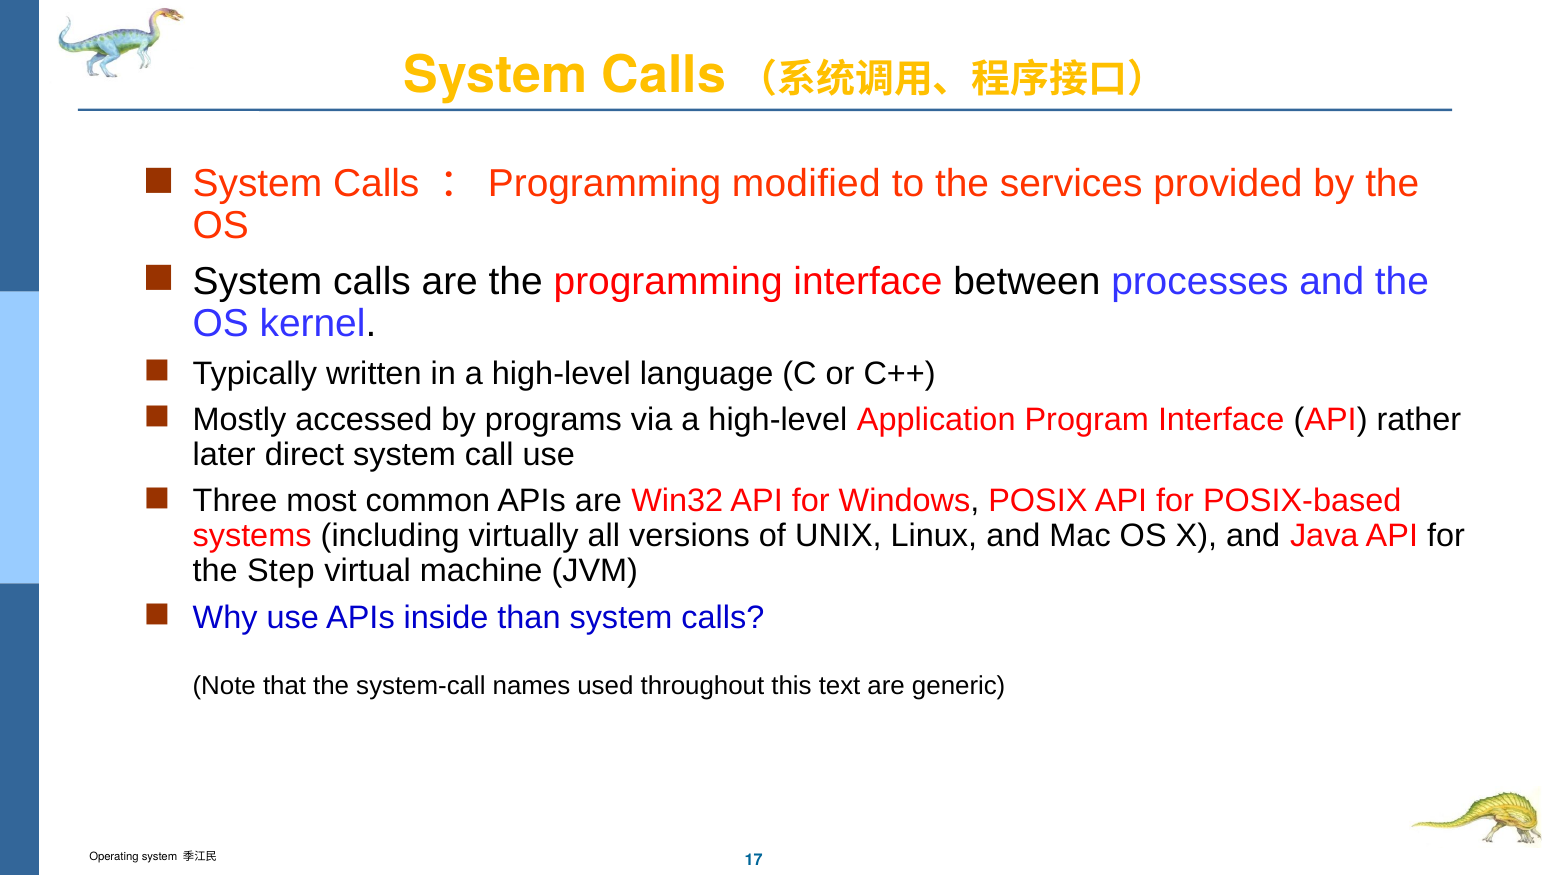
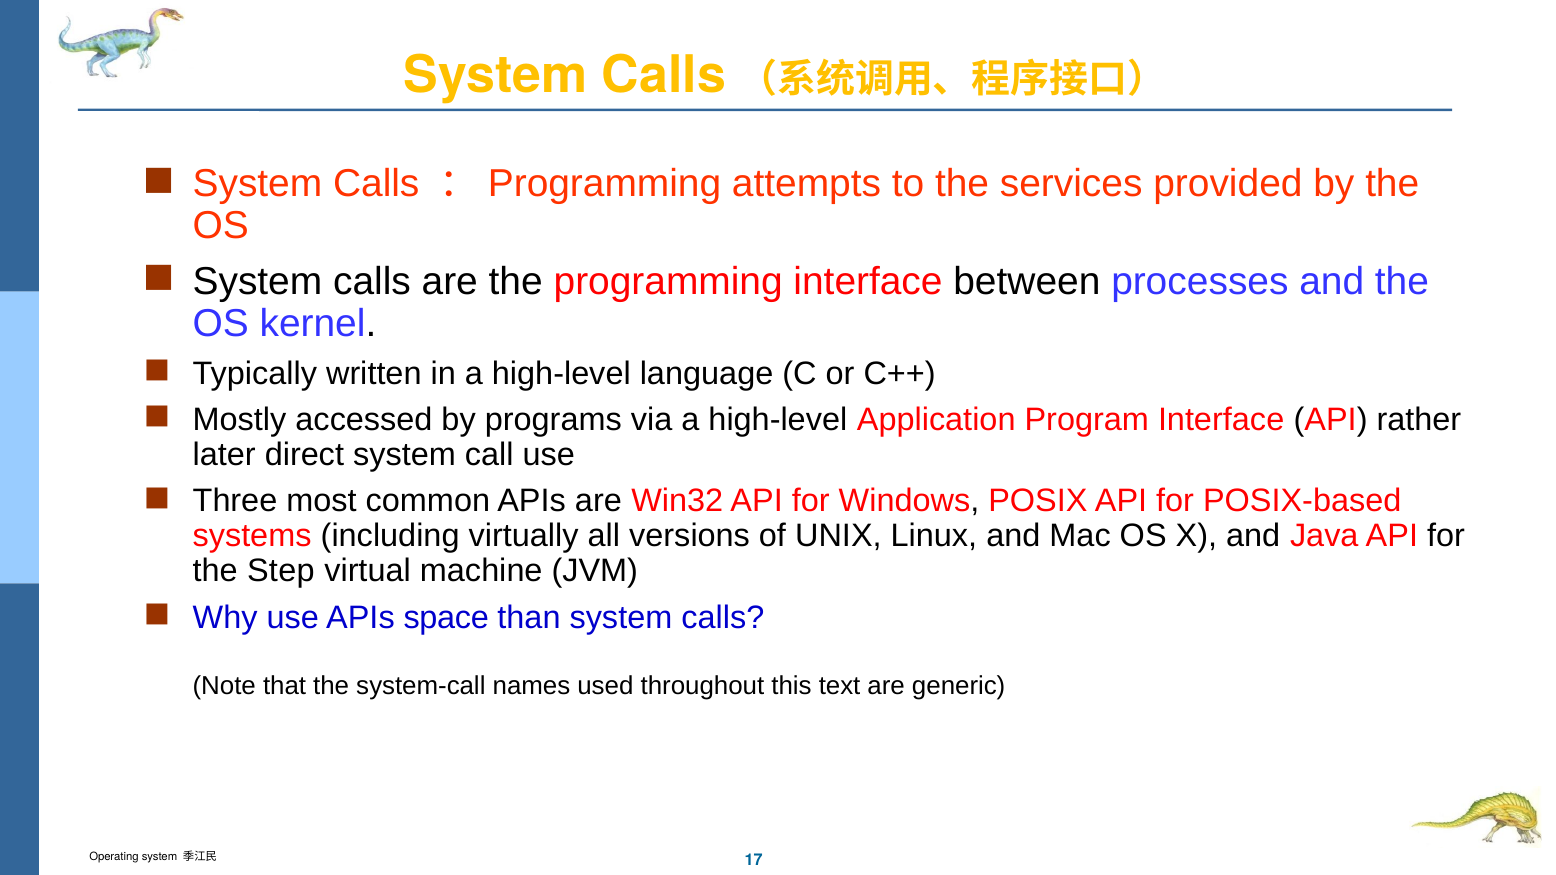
modified: modified -> attempts (806, 184)
inside: inside -> space (446, 618)
